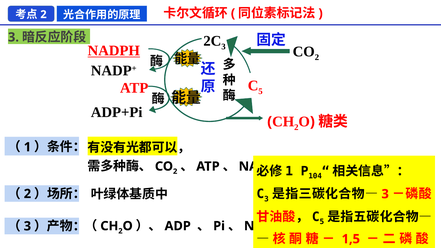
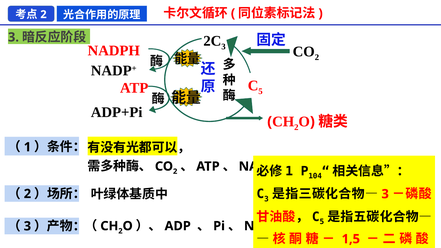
NADPH underline: present -> none (114, 51)
